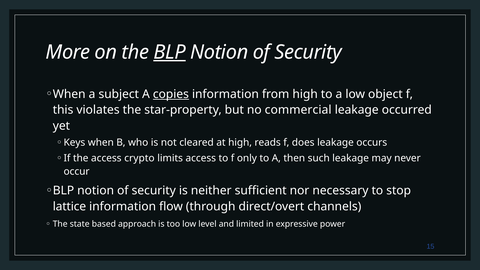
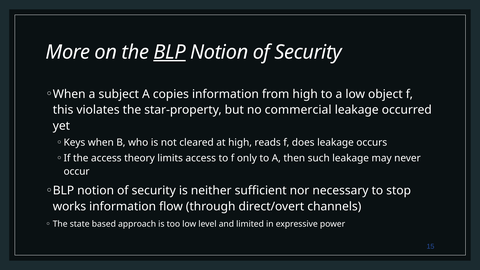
copies underline: present -> none (171, 94)
crypto: crypto -> theory (139, 158)
lattice: lattice -> works (69, 206)
